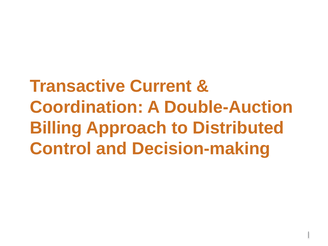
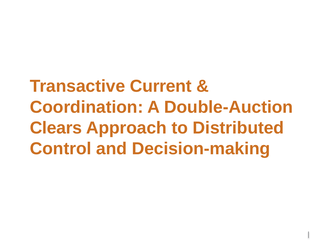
Billing: Billing -> Clears (56, 128)
